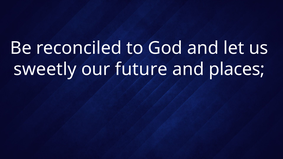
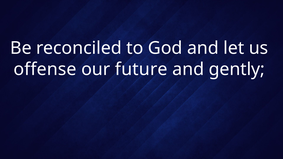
sweetly: sweetly -> offense (45, 69)
places: places -> gently (237, 69)
